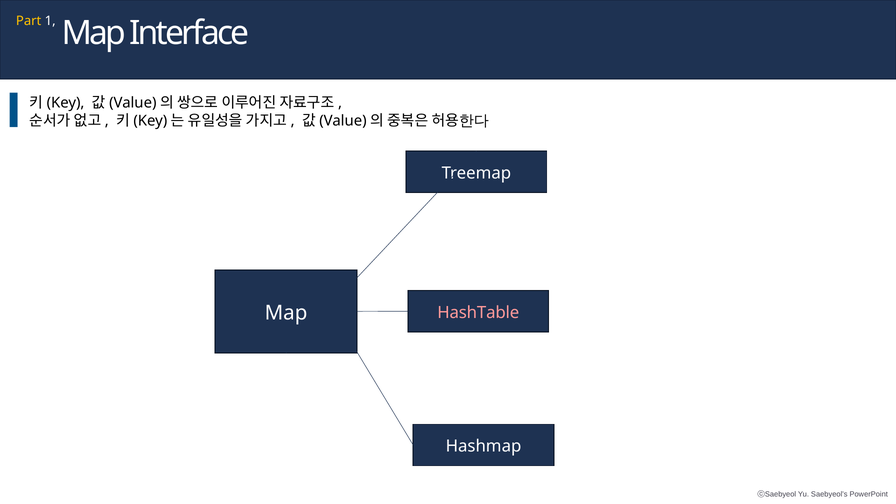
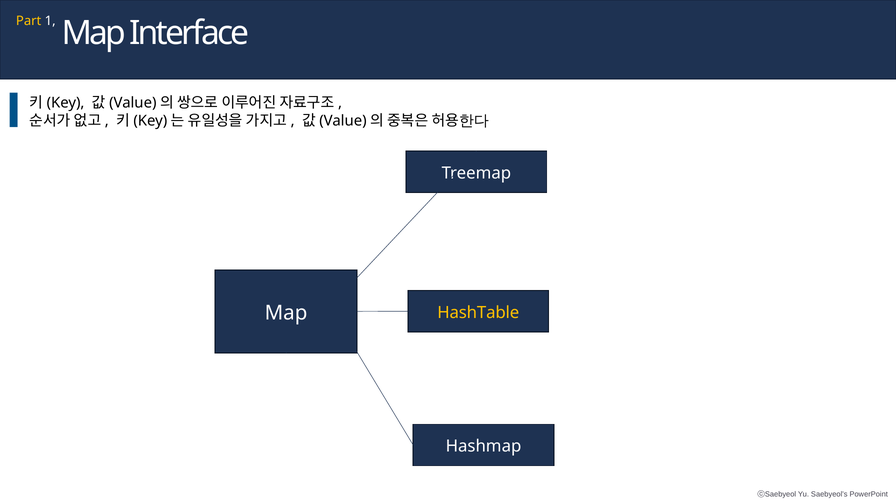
HashTable colour: pink -> yellow (478, 312)
